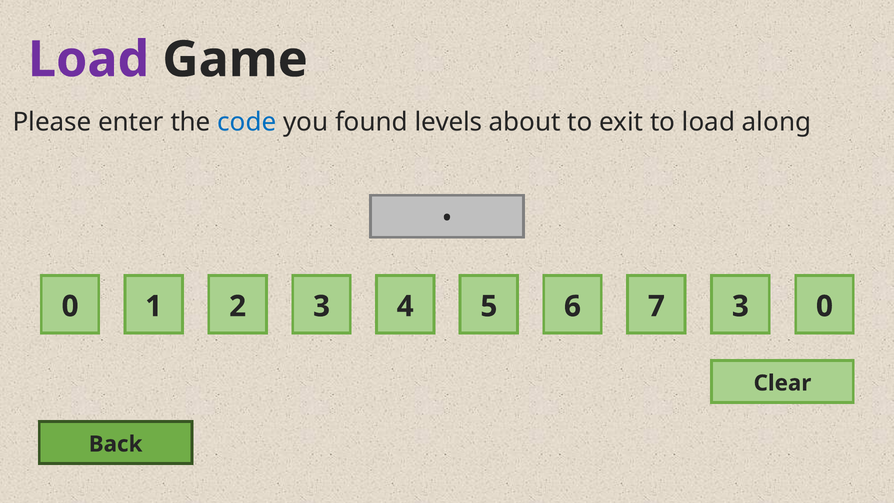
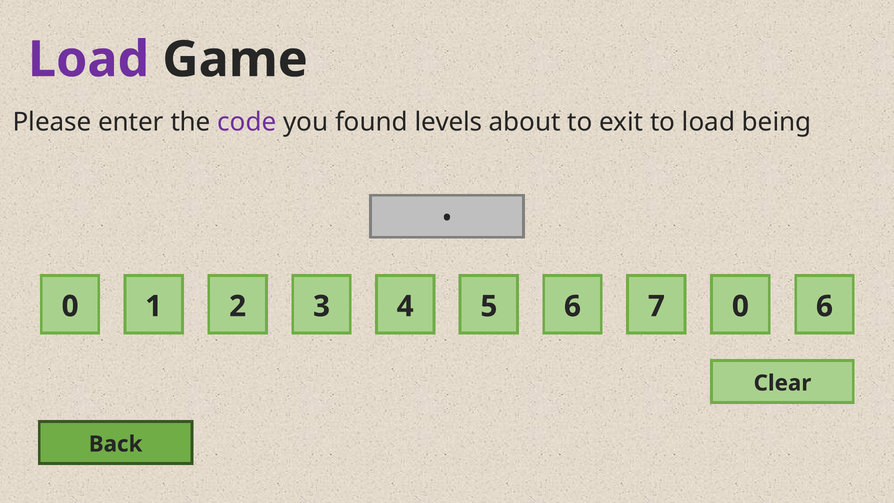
code colour: blue -> purple (247, 122)
along: along -> being (777, 122)
7 3: 3 -> 0 (740, 306)
0 0: 0 -> 6 (824, 306)
